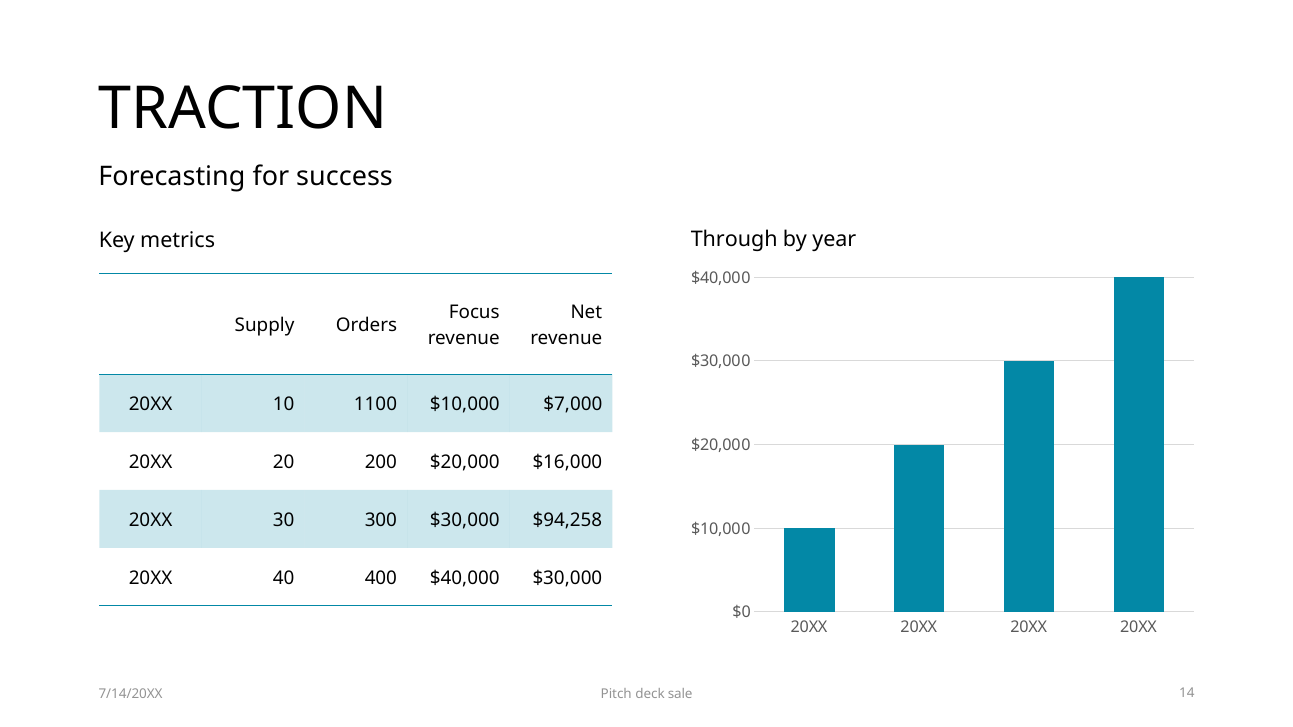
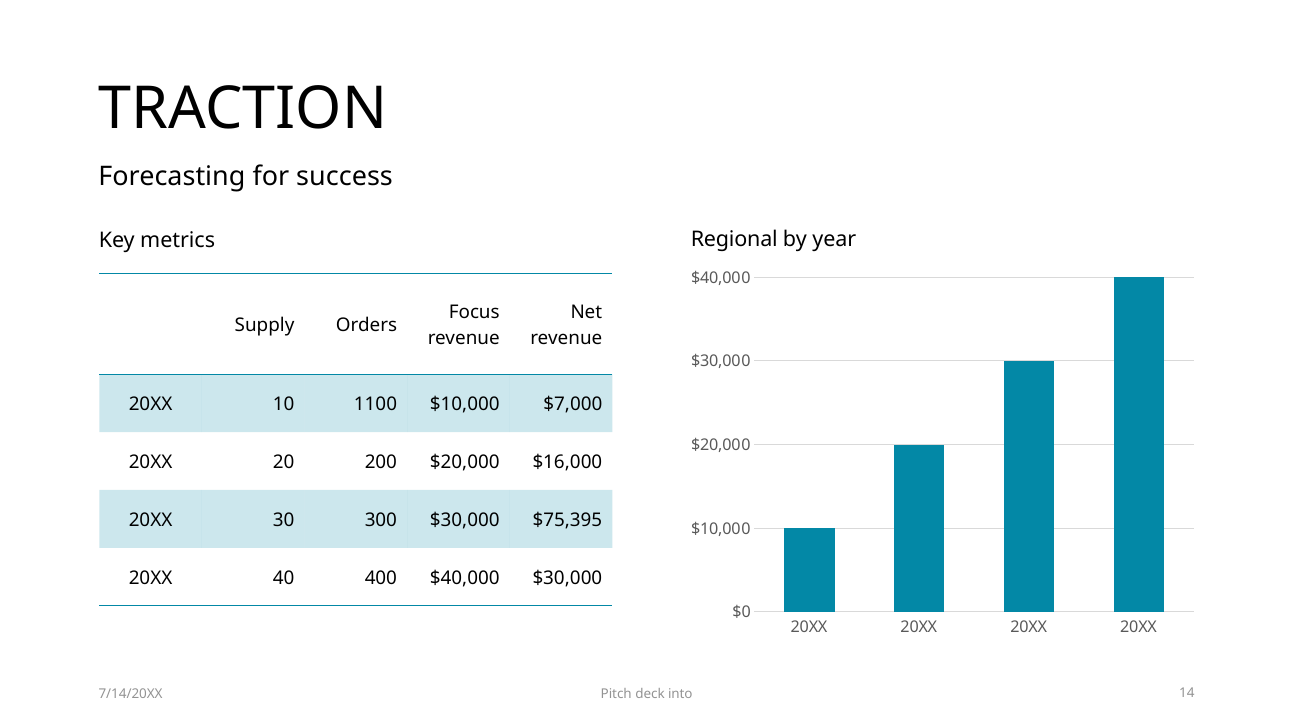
Through: Through -> Regional (734, 240)
$94,258: $94,258 -> $75,395 (567, 520)
sale: sale -> into (680, 694)
